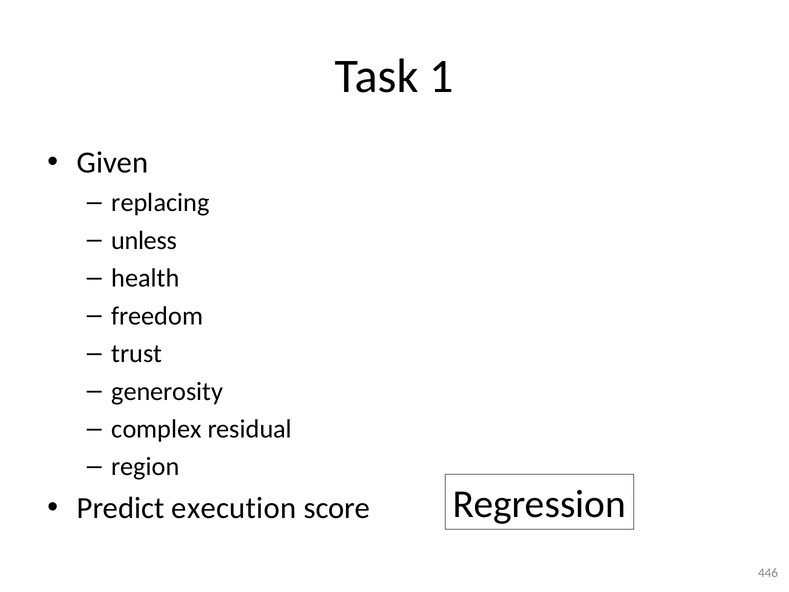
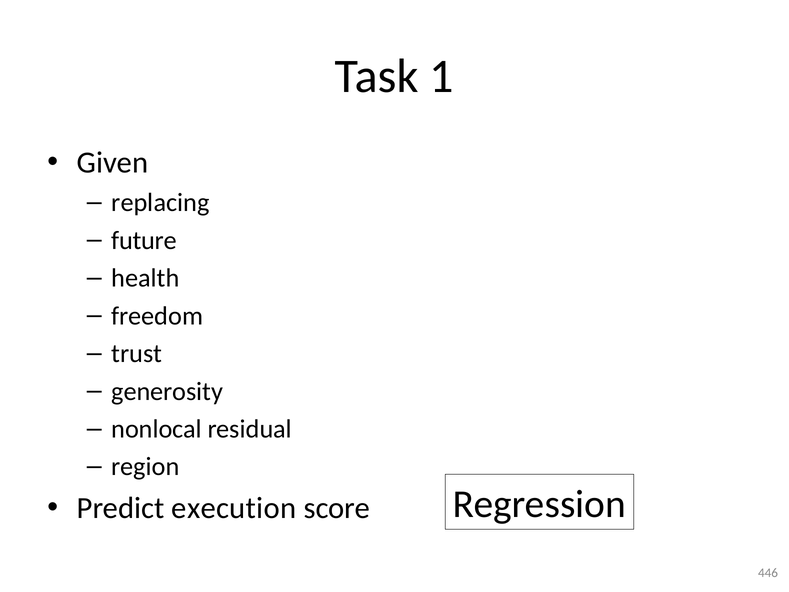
unless: unless -> future (144, 240)
complex: complex -> nonlocal (157, 429)
